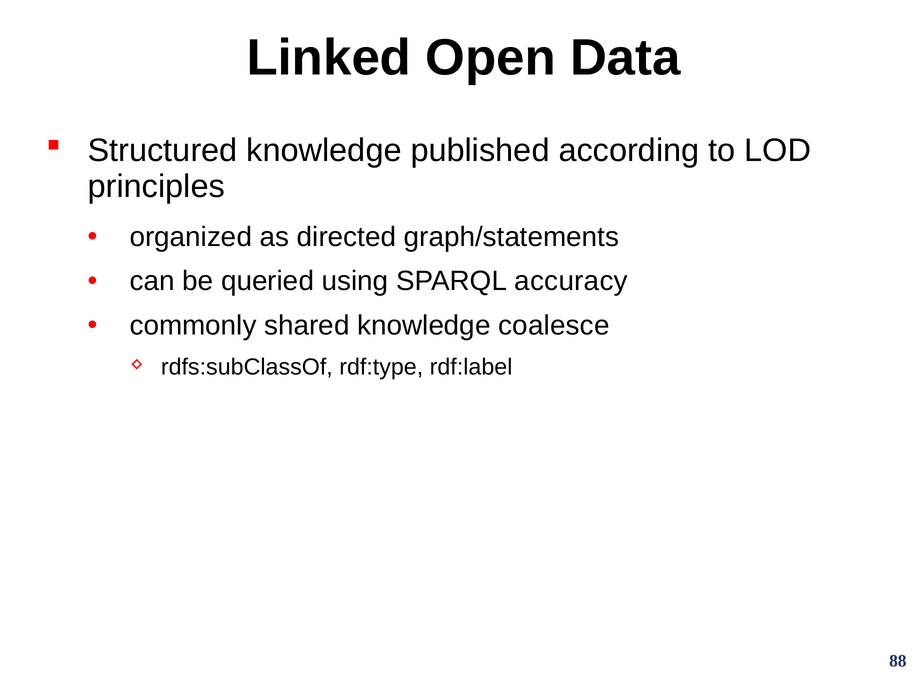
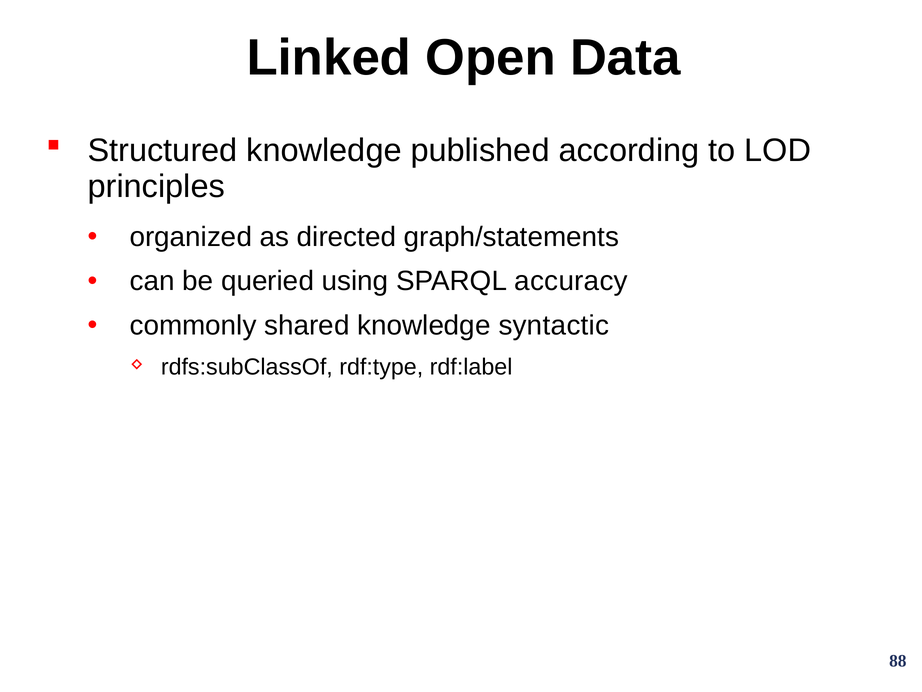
coalesce: coalesce -> syntactic (554, 325)
